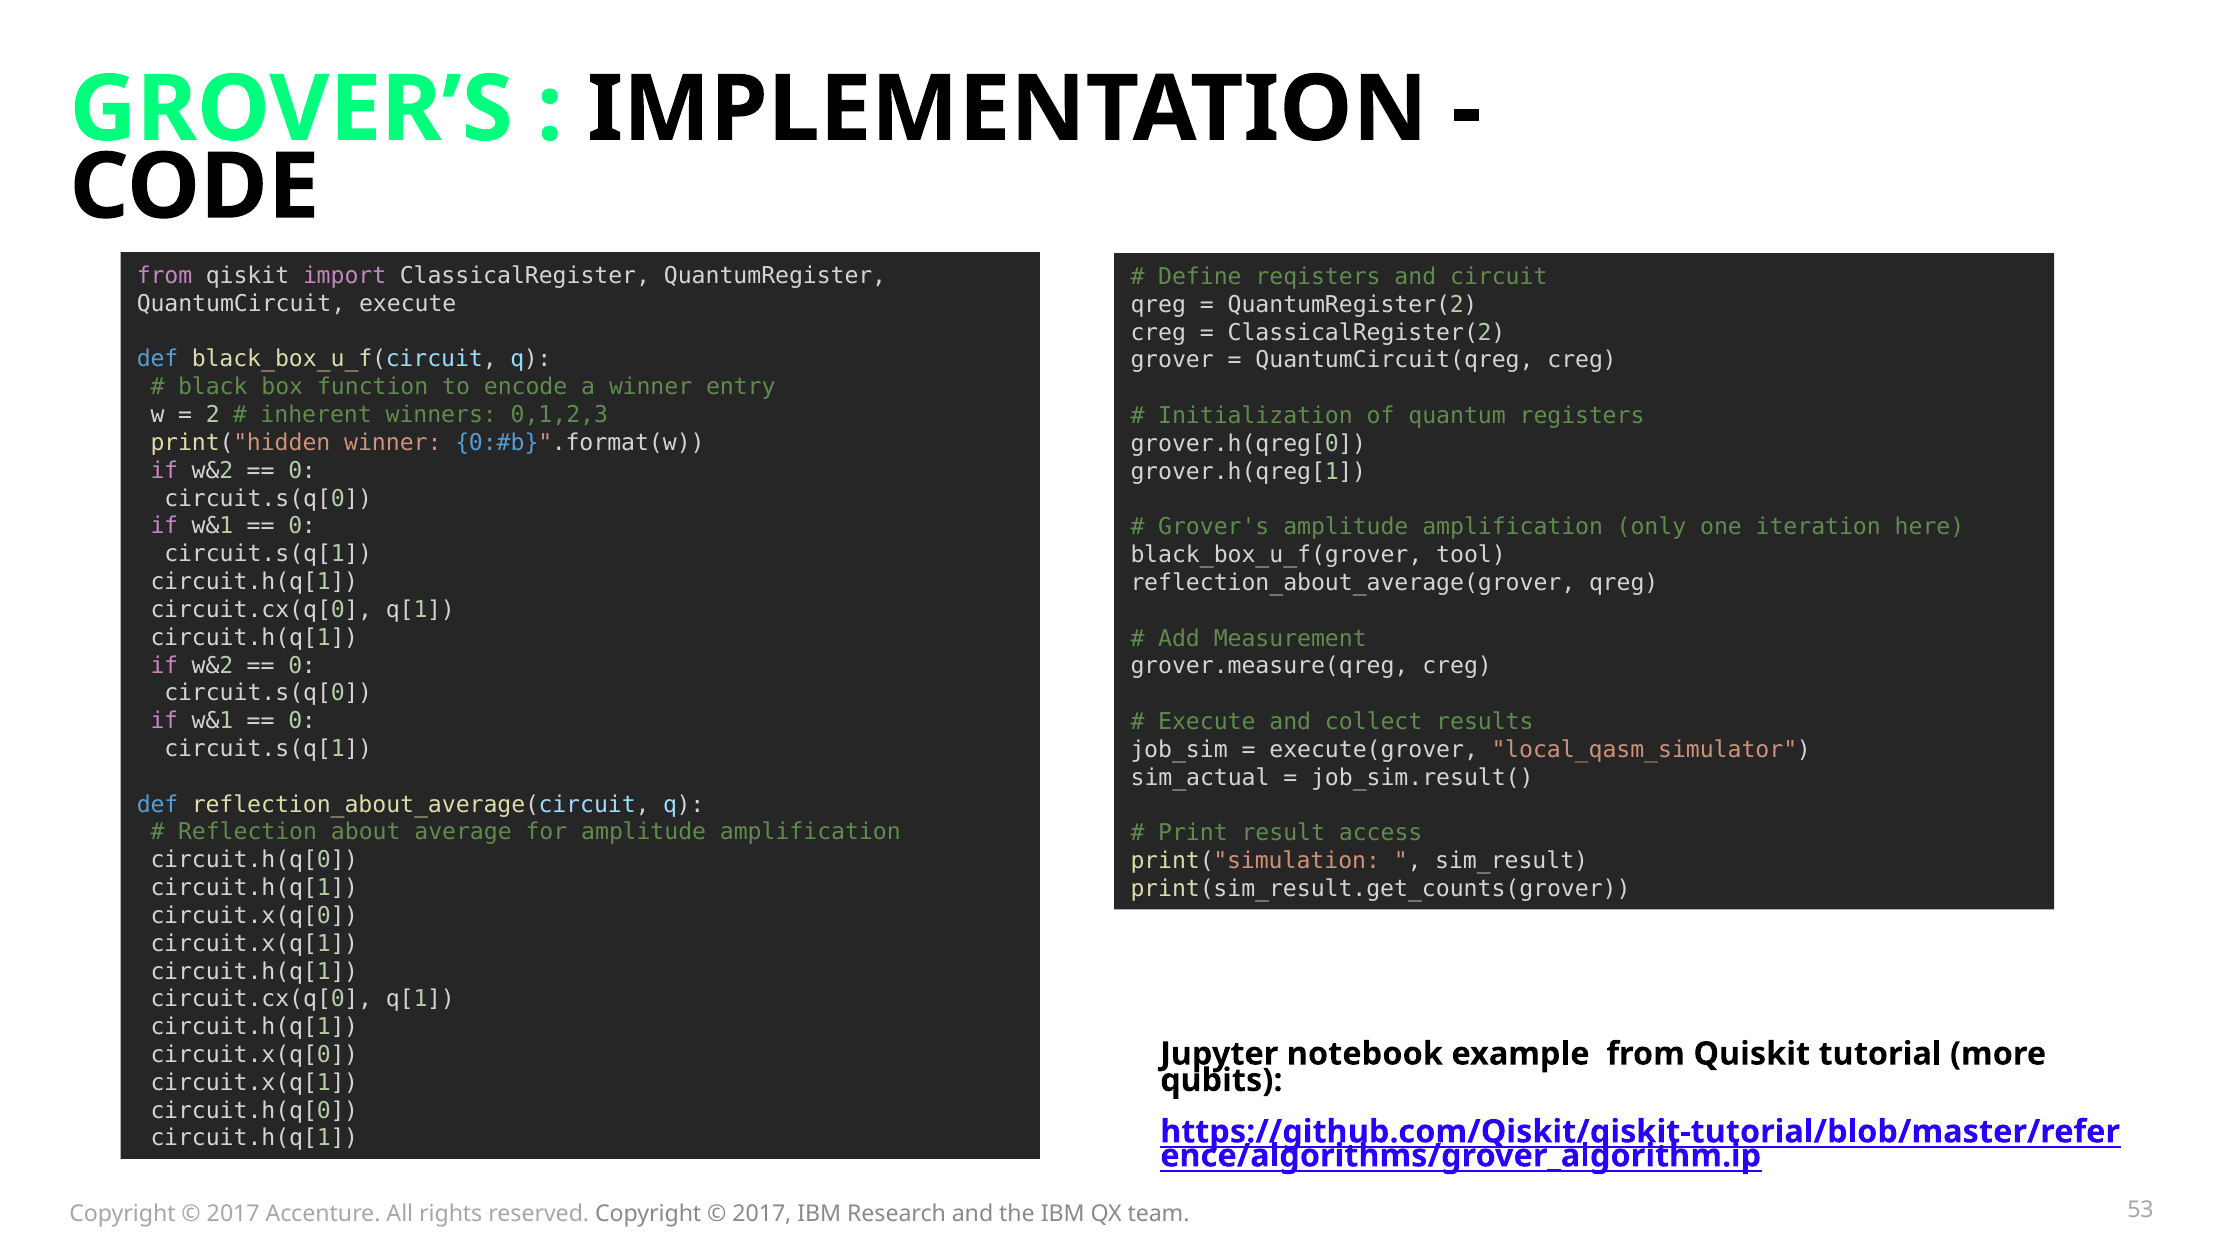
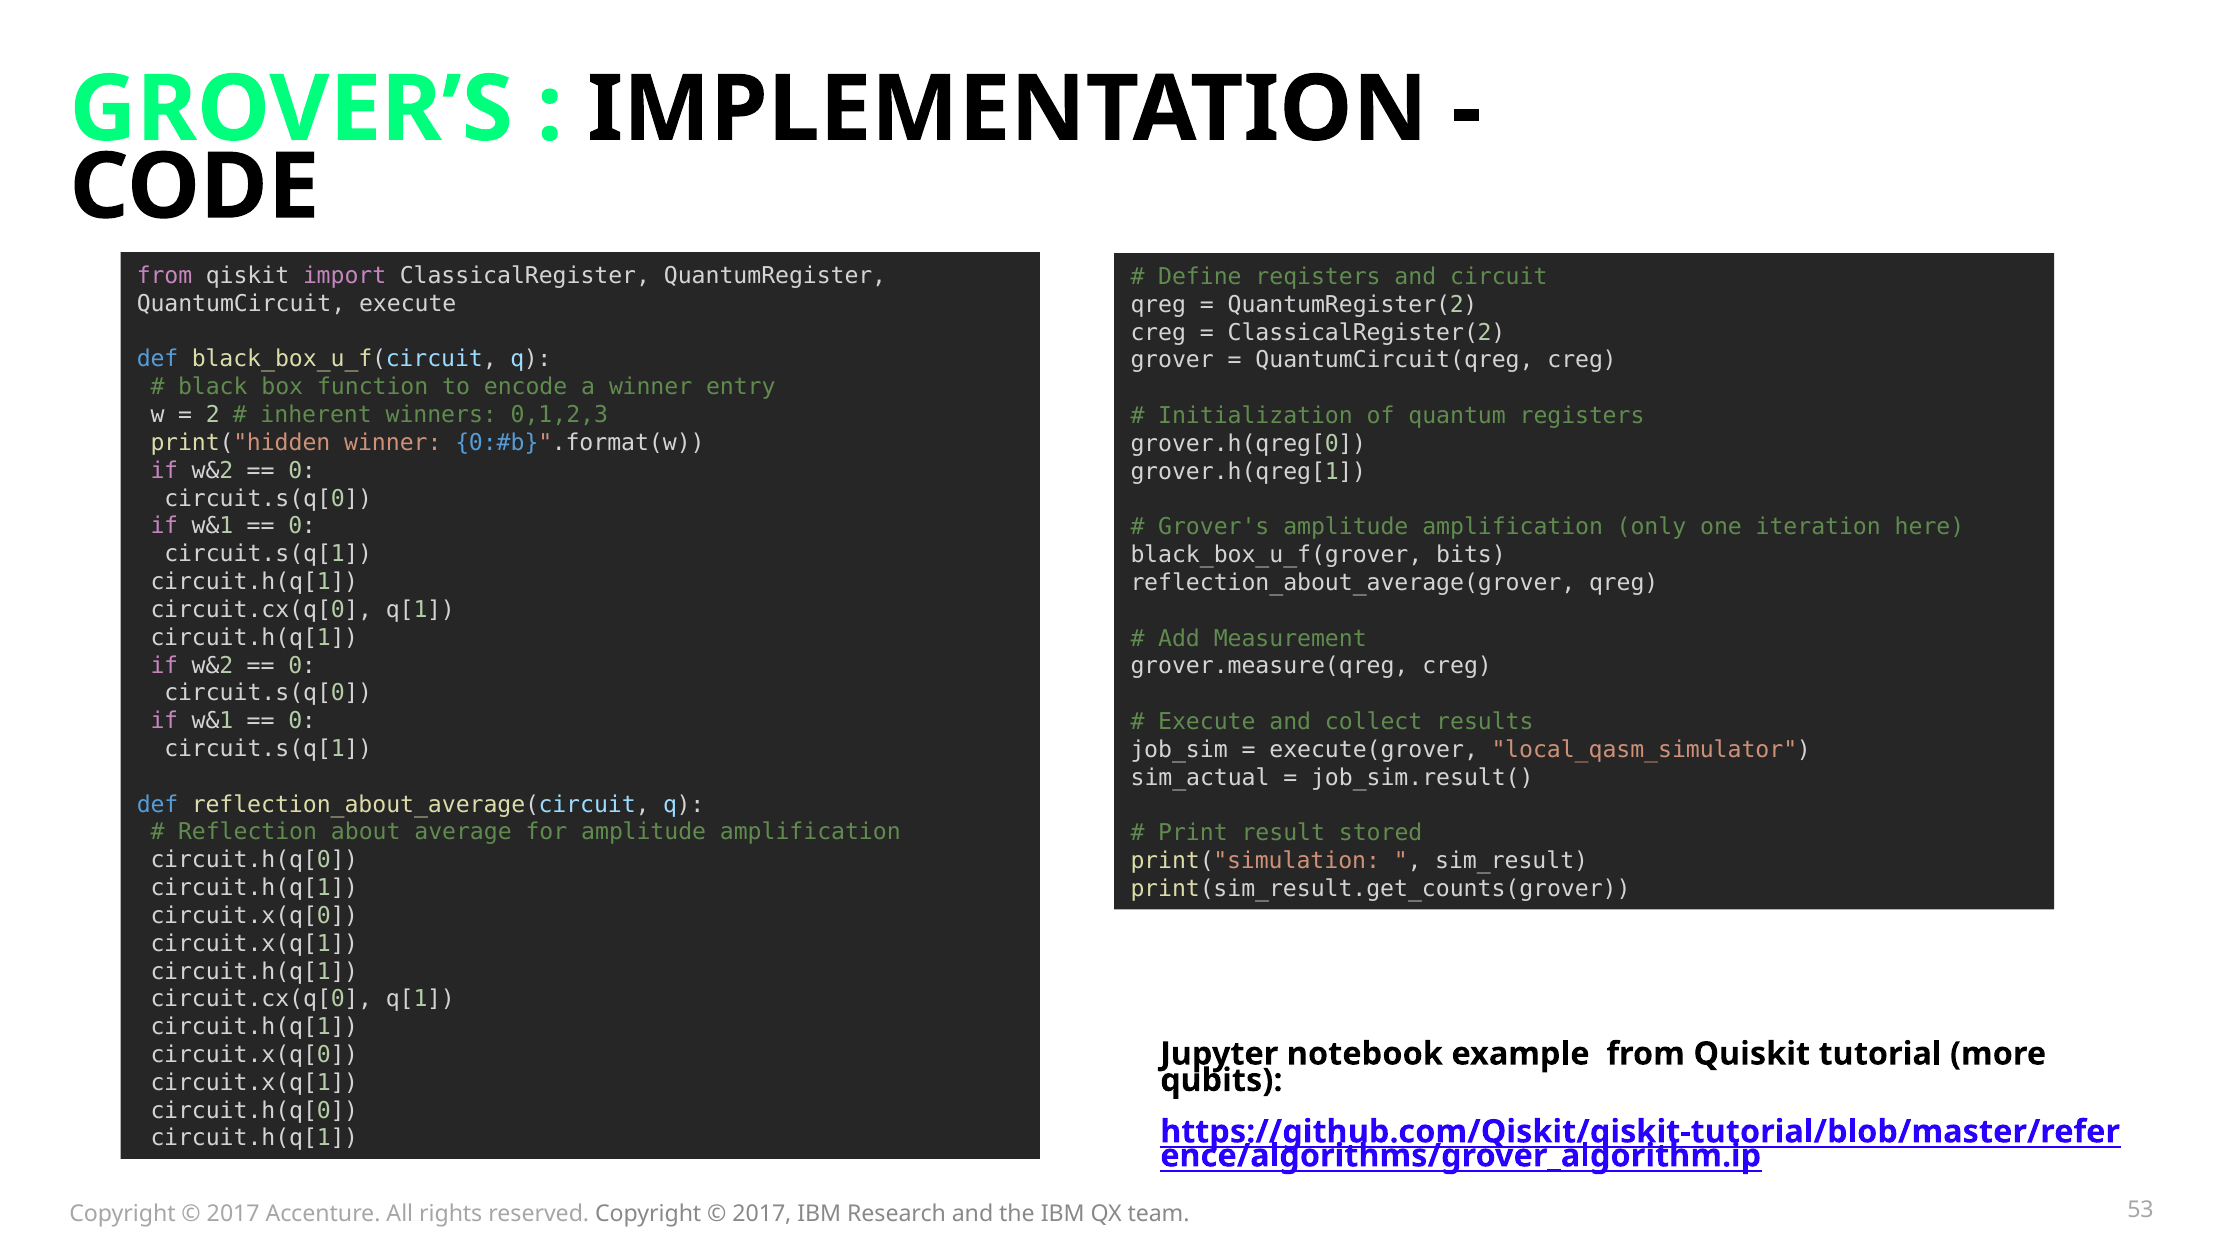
tool: tool -> bits (1471, 555)
access: access -> stored (1381, 833)
